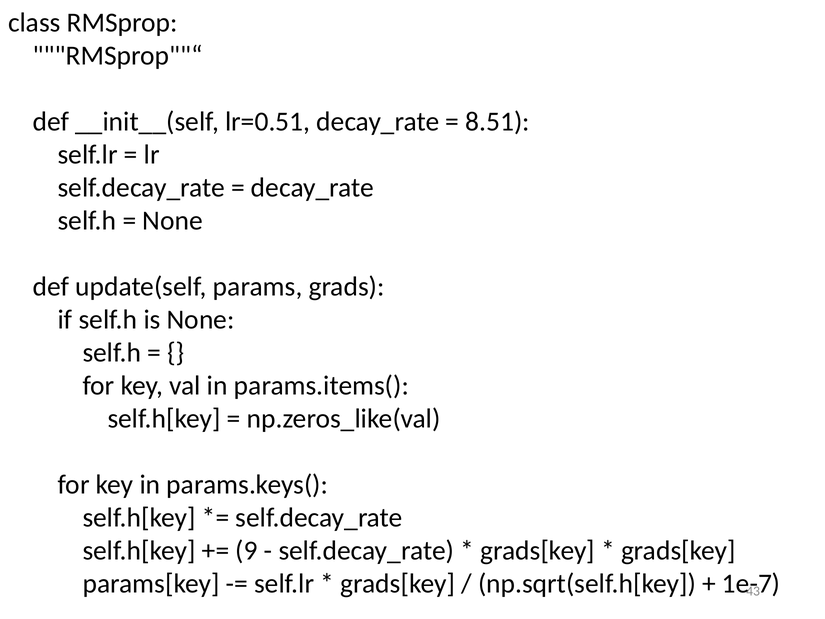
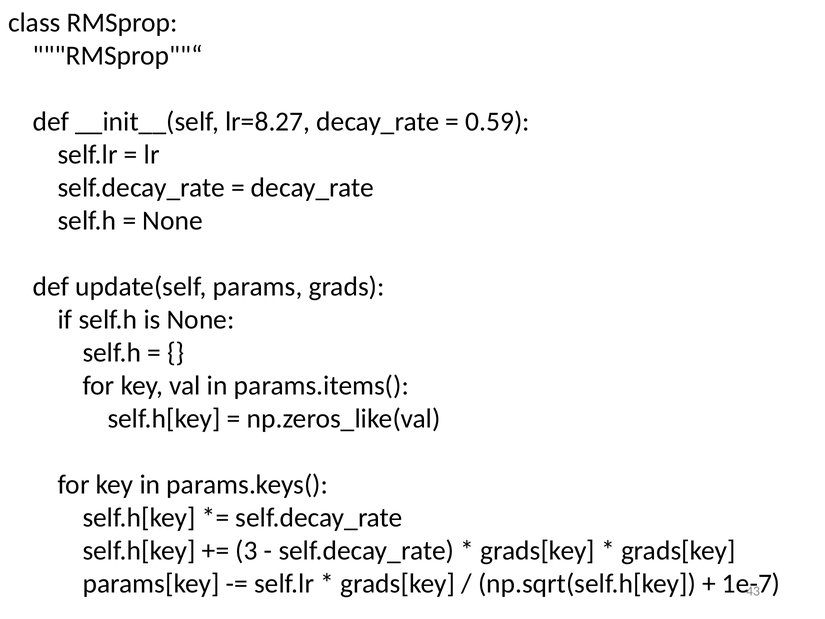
lr=0.51: lr=0.51 -> lr=8.27 (268, 121)
8.51: 8.51 -> 0.59 (498, 121)
9: 9 -> 3 (247, 550)
